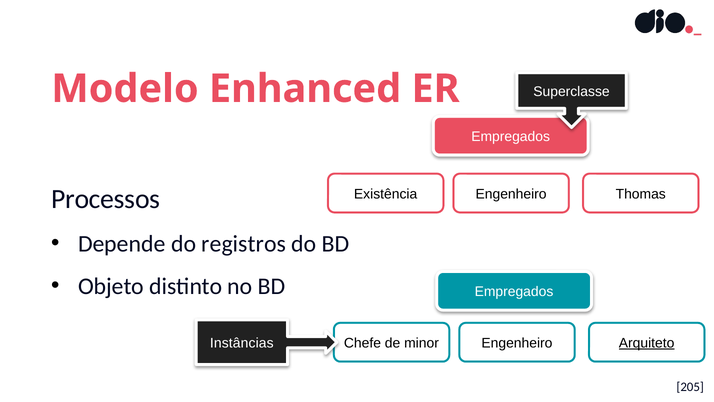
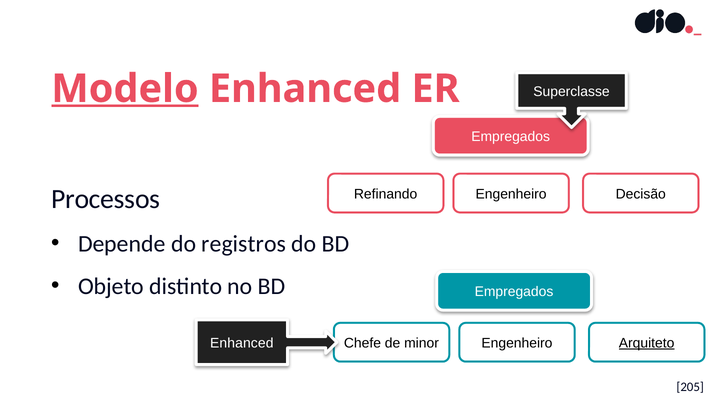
Modelo underline: none -> present (125, 89)
Existência: Existência -> Refinando (386, 194)
Thomas: Thomas -> Decisão (641, 194)
Instâncias: Instâncias -> Enhanced (242, 343)
